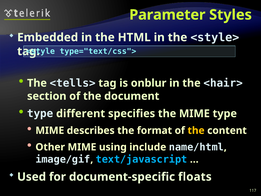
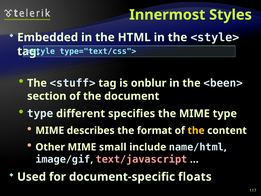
Parameter: Parameter -> Innermost (167, 15)
<tells>: <tells> -> <stuff> (73, 83)
<hair>: <hair> -> <been> (223, 83)
using: using -> small (113, 147)
text/javascript colour: light blue -> pink (142, 159)
